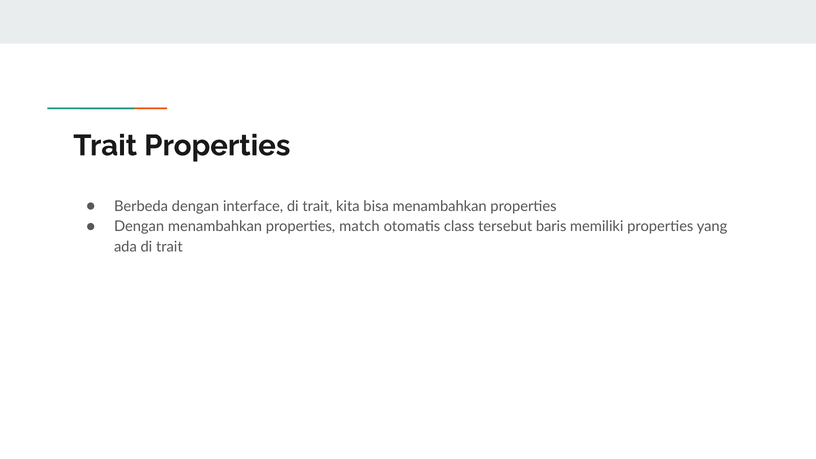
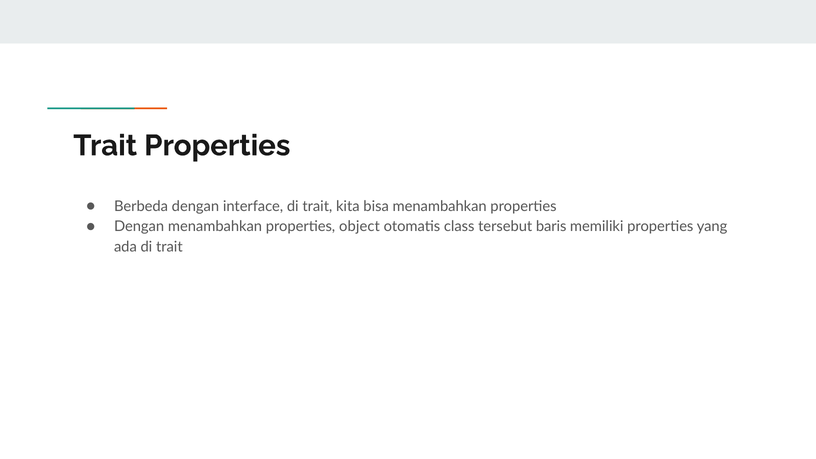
match: match -> object (359, 227)
